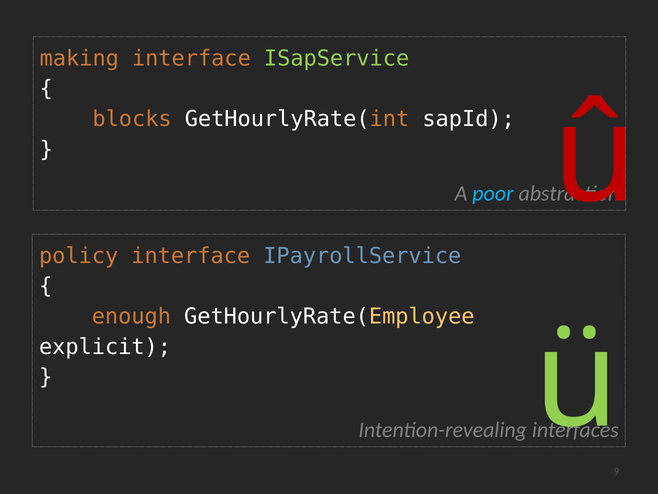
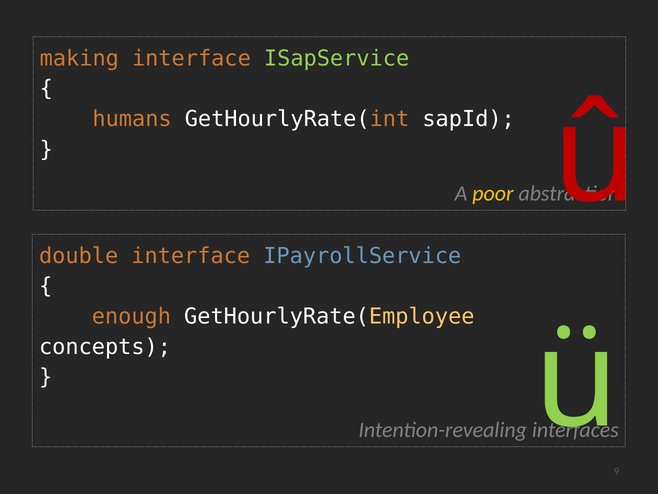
blocks: blocks -> humans (132, 119)
poor colour: light blue -> yellow (493, 193)
policy: policy -> double (79, 256)
explicit: explicit -> concepts (105, 346)
